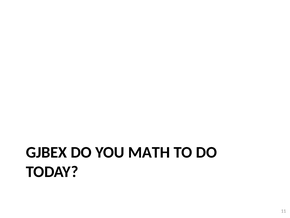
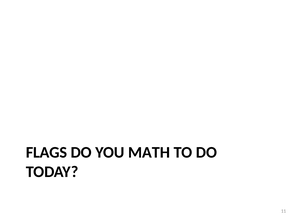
GJBEX: GJBEX -> FLAGS (46, 152)
